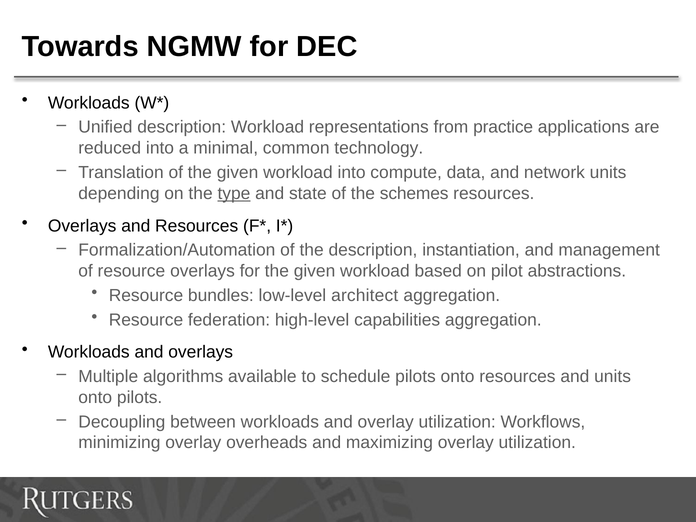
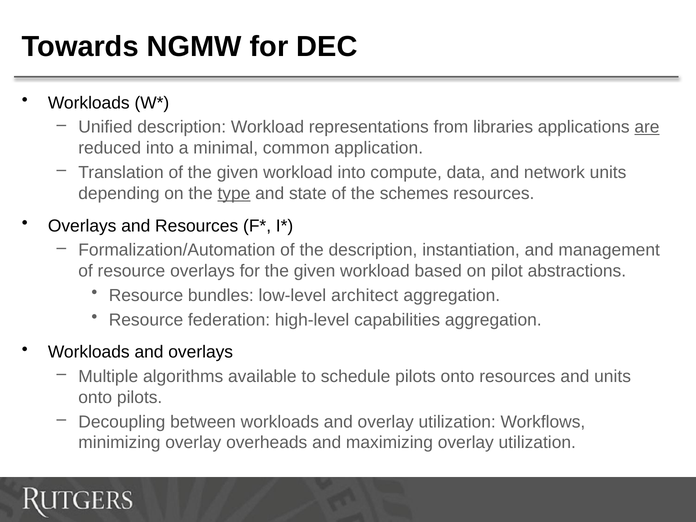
practice: practice -> libraries (503, 127)
are underline: none -> present (647, 127)
technology: technology -> application (379, 148)
